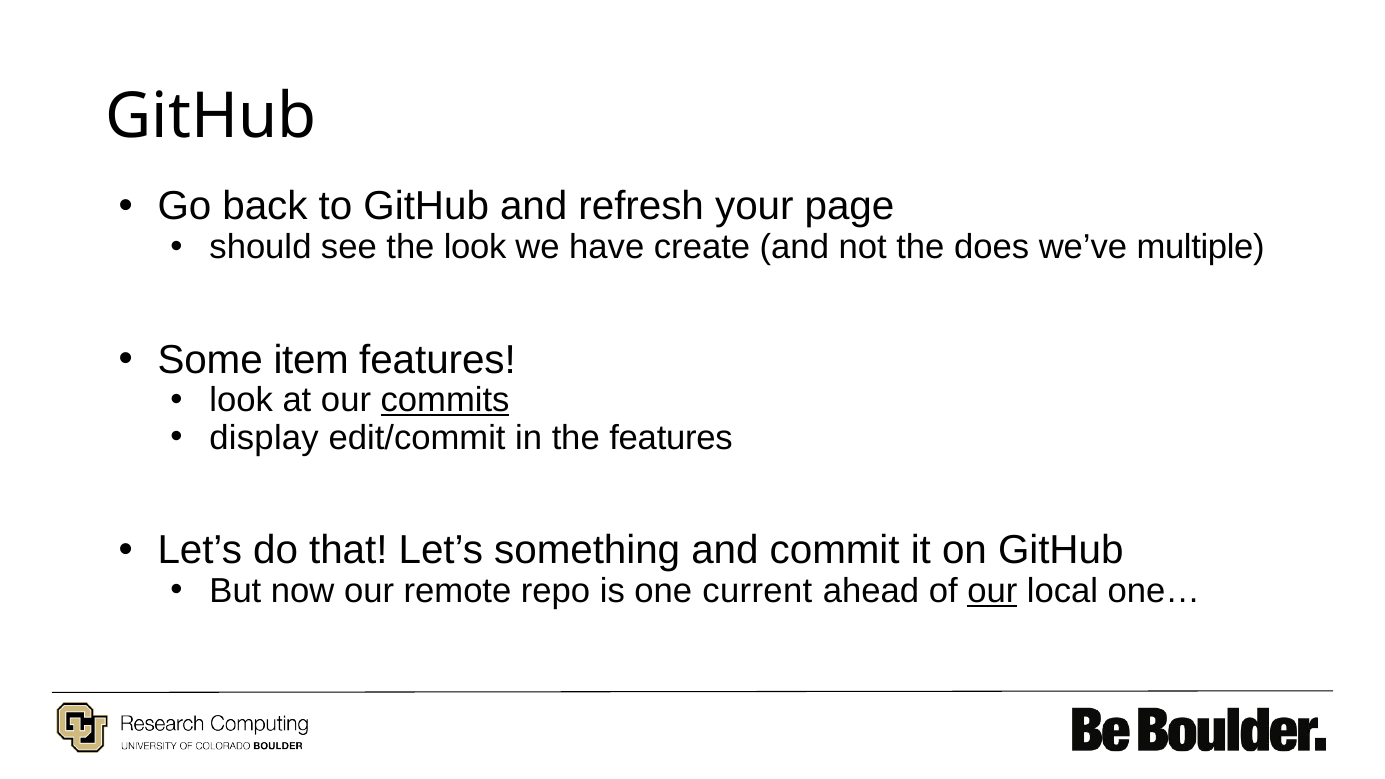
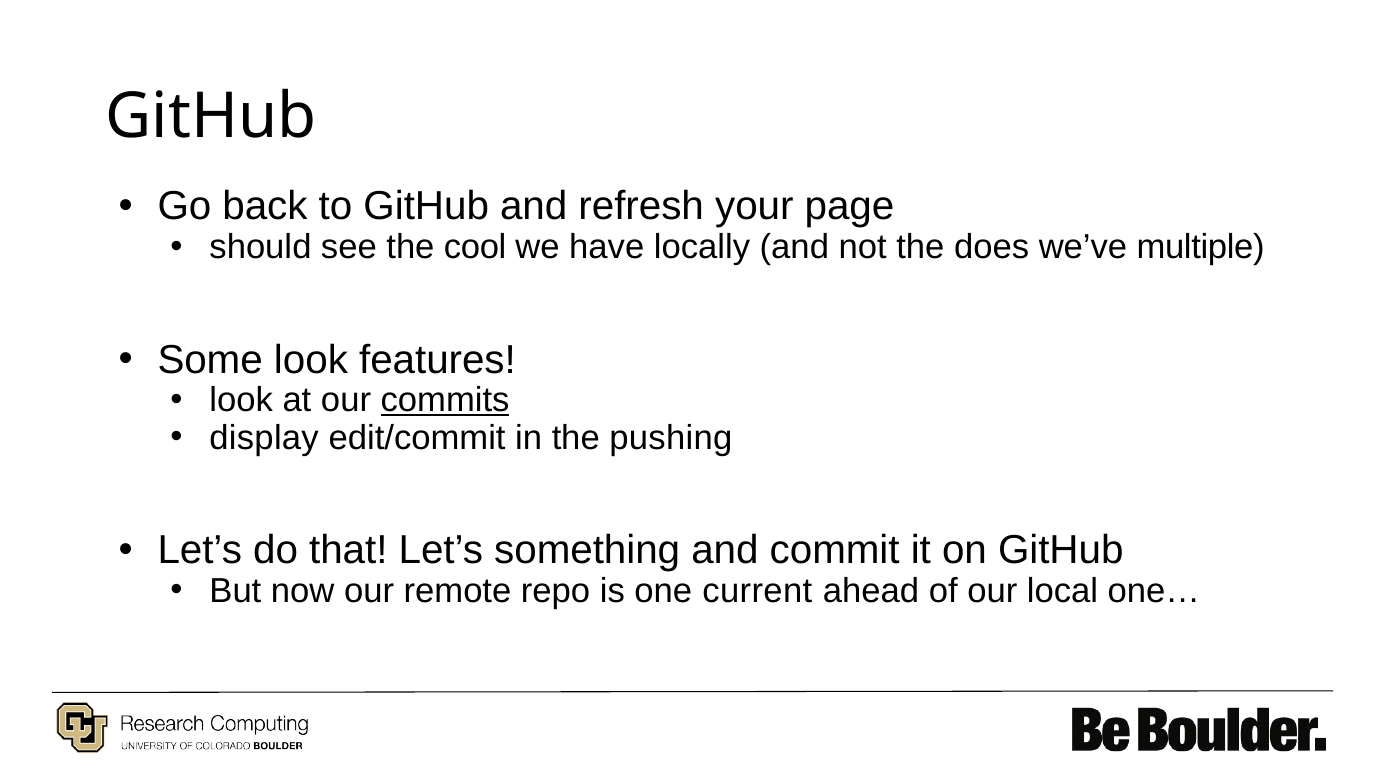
the look: look -> cool (475, 247)
create: create -> locally (702, 247)
Some item: item -> look (311, 360)
the features: features -> pushing (671, 438)
our underline: present -> none (992, 591)
